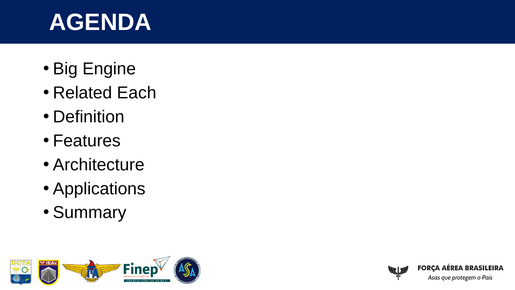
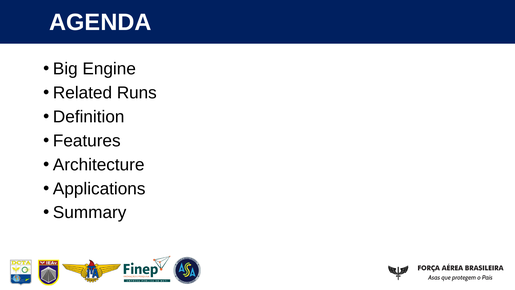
Each: Each -> Runs (137, 93)
